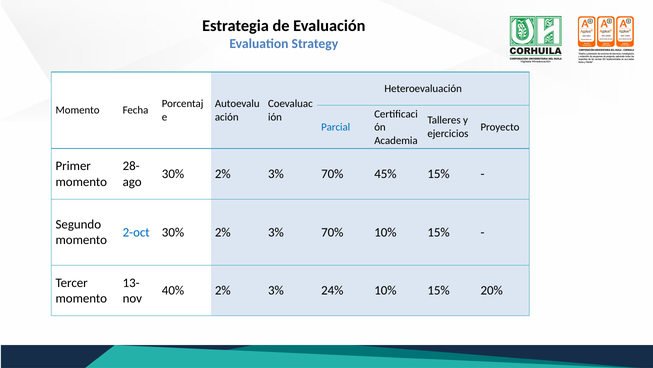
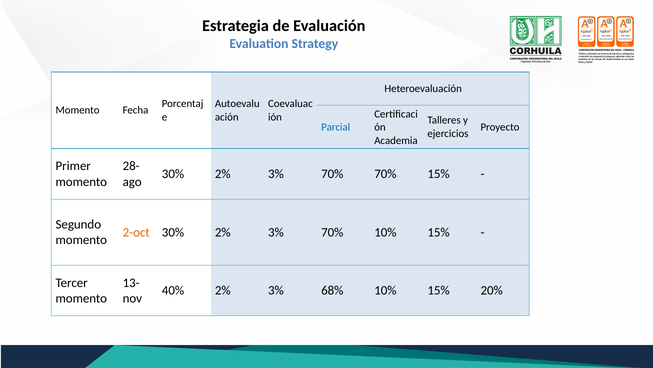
70% 45%: 45% -> 70% (385, 174)
2-oct colour: blue -> orange (136, 232)
24%: 24% -> 68% (332, 290)
